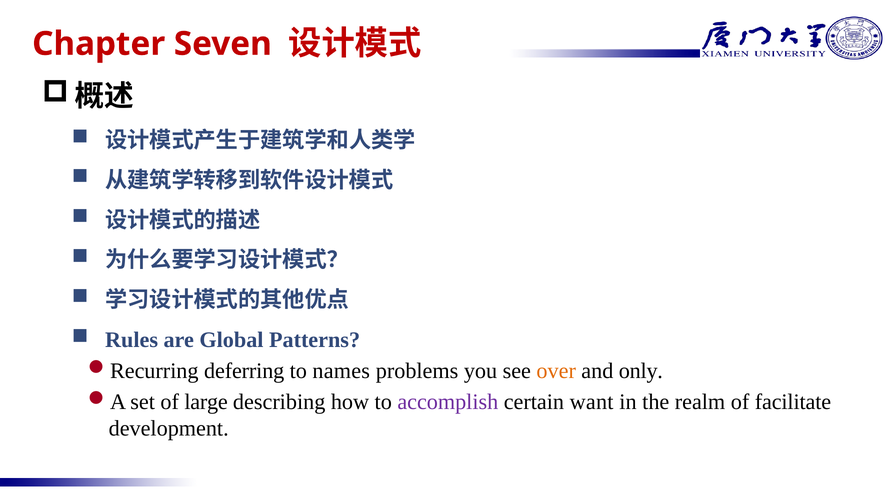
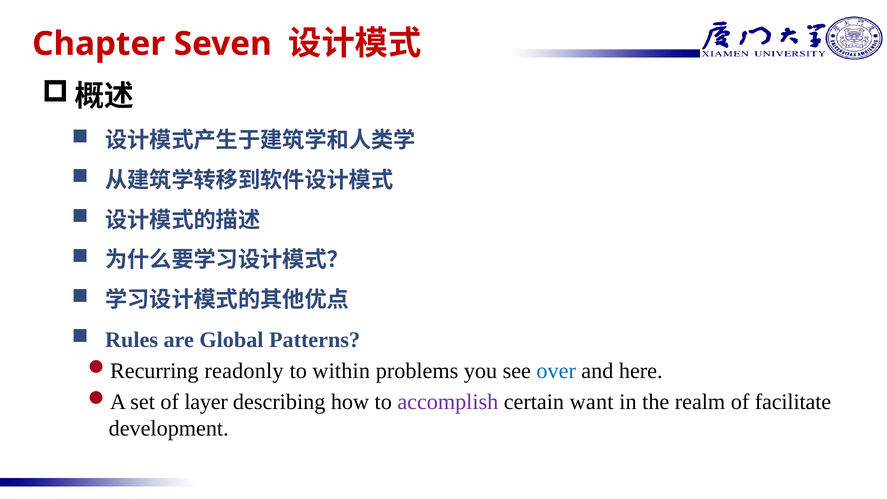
deferring: deferring -> readonly (244, 371)
names: names -> within (341, 371)
over colour: orange -> blue (556, 371)
only: only -> here (641, 371)
large: large -> layer (206, 402)
